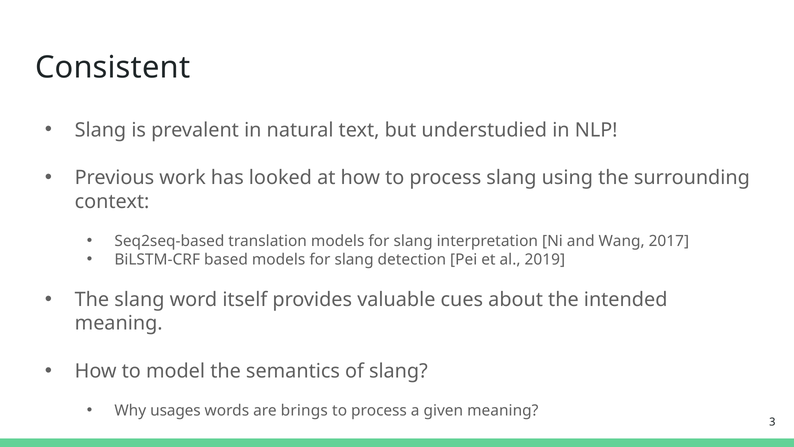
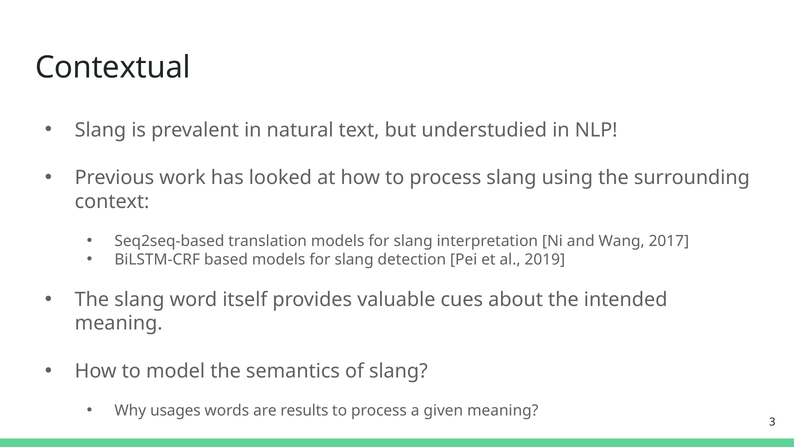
Consistent: Consistent -> Contextual (113, 67)
brings: brings -> results (304, 410)
